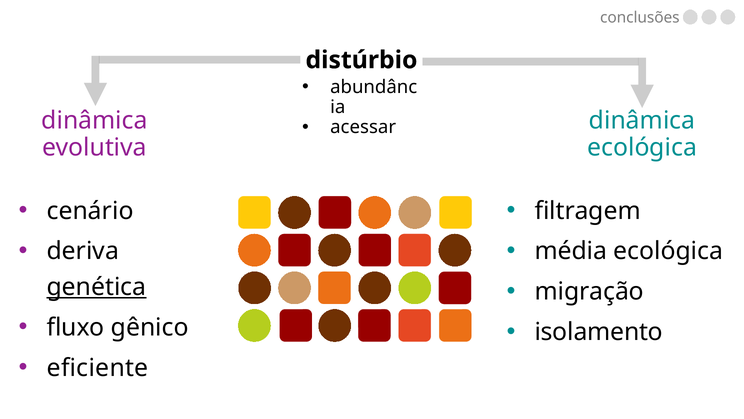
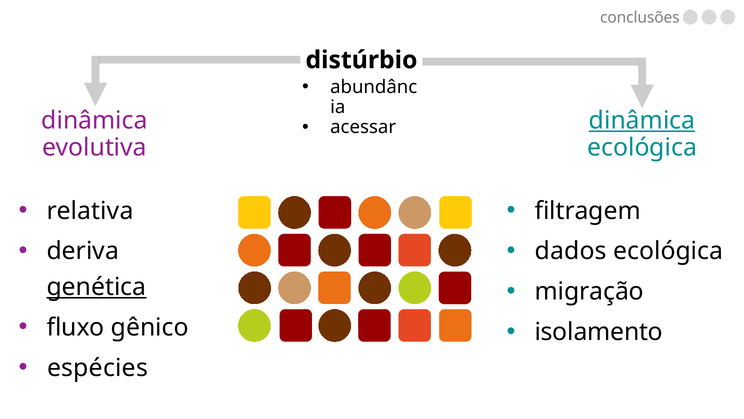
dinâmica underline: none -> present (642, 120)
cenário: cenário -> relativa (90, 211)
média: média -> dados (571, 251)
eficiente: eficiente -> espécies (98, 368)
